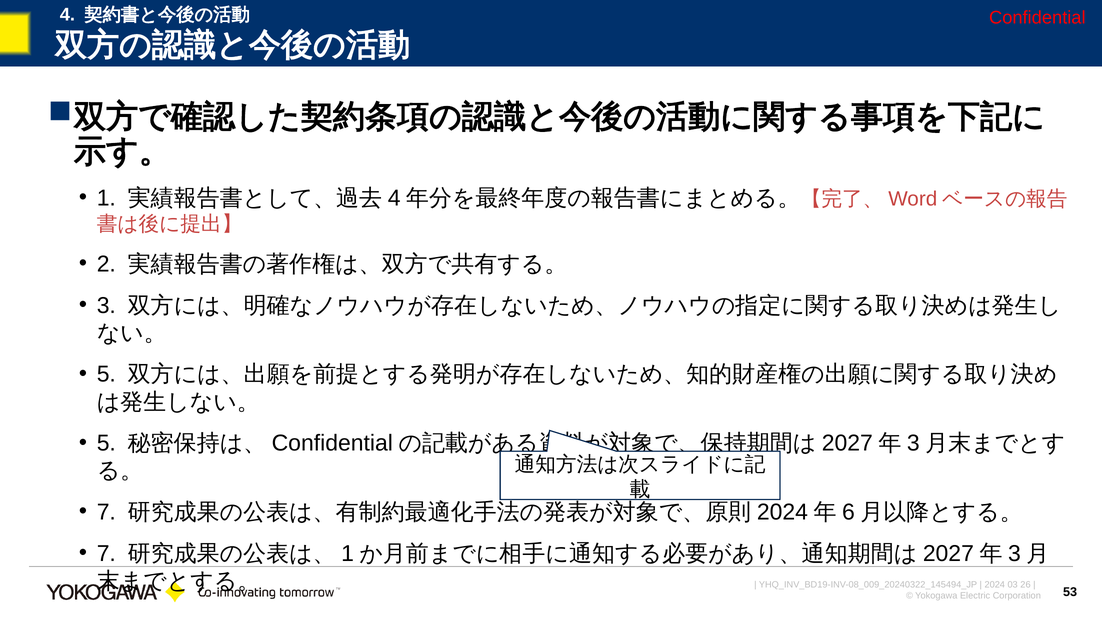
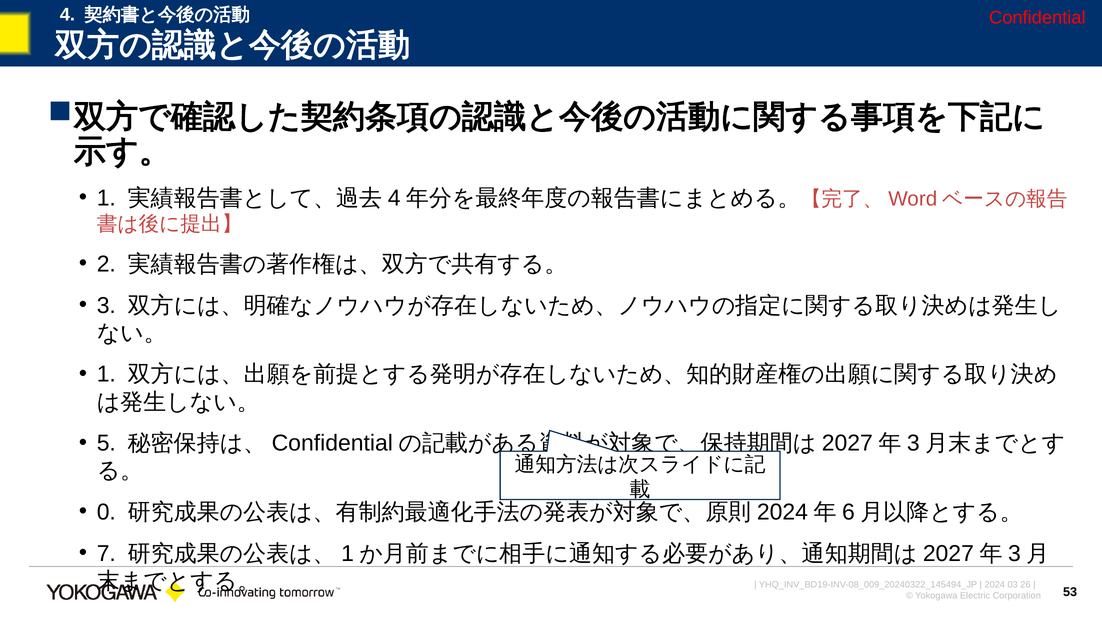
5: 5 -> 1 (106, 374)
7: 7 -> 0 (106, 512)
